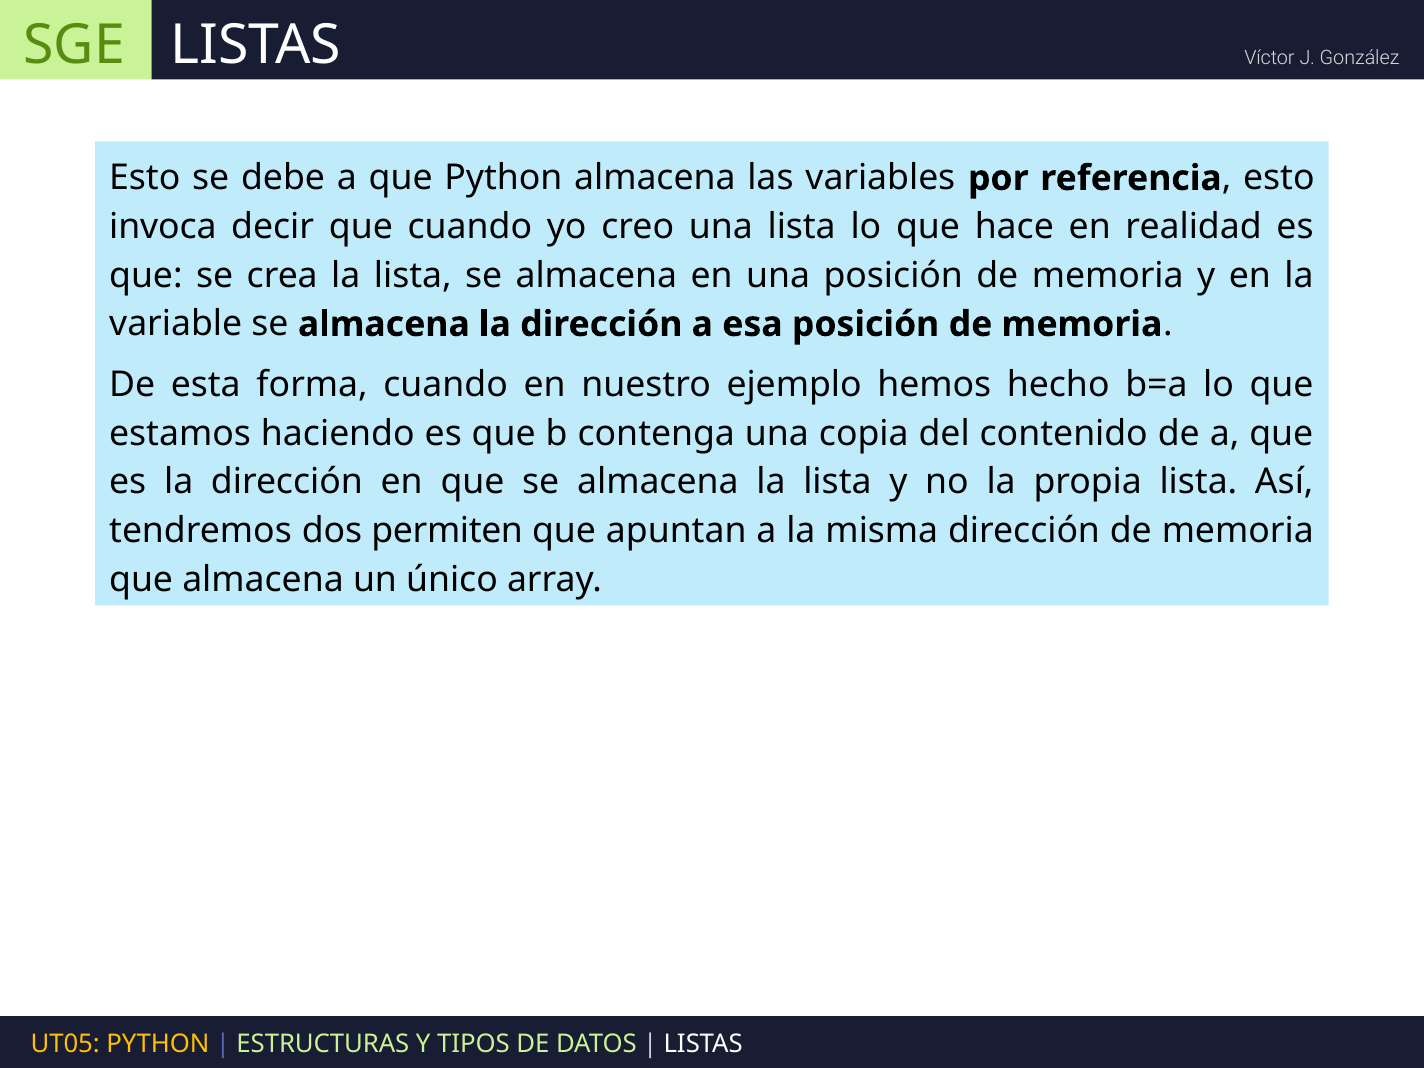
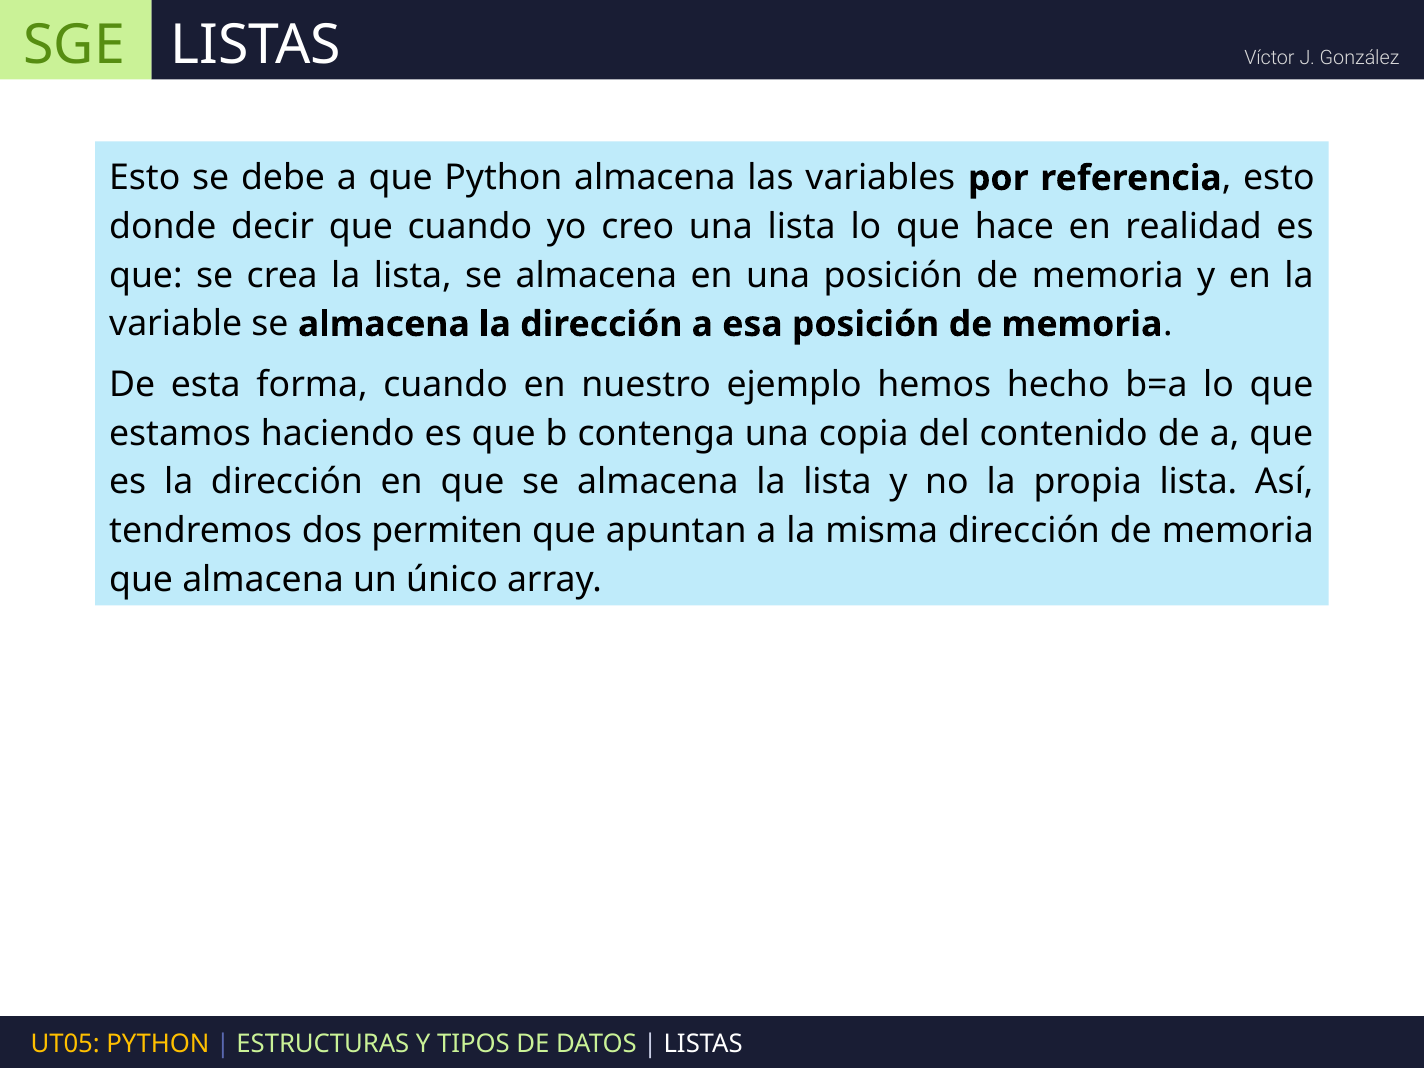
invoca: invoca -> donde (163, 227)
